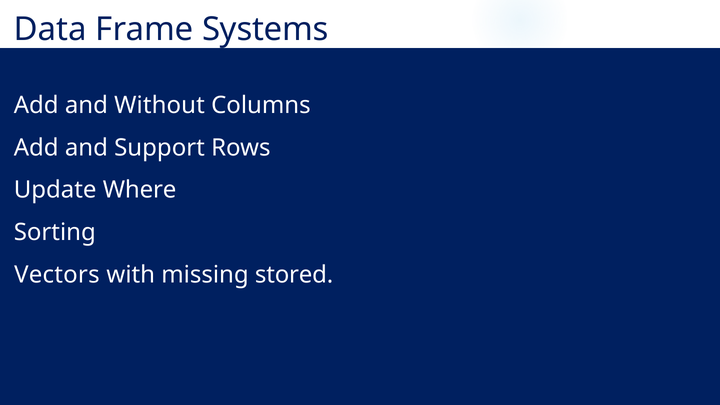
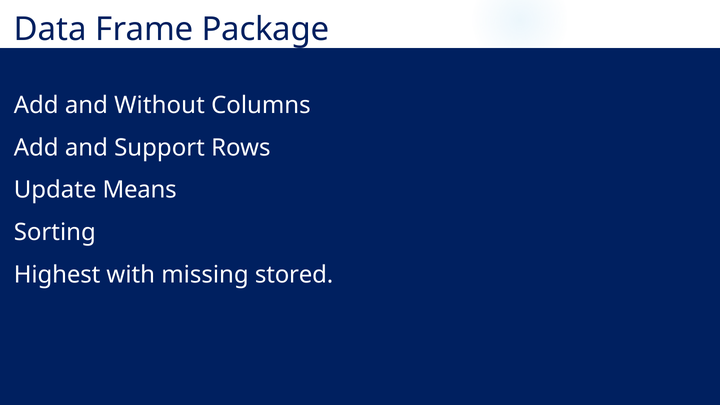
Systems: Systems -> Package (265, 29)
Where: Where -> Means (140, 190)
Vectors: Vectors -> Highest (57, 275)
